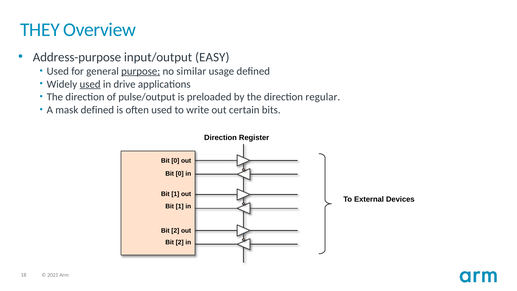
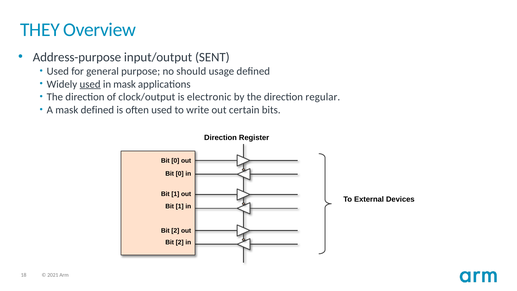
EASY: EASY -> SENT (212, 57)
purpose underline: present -> none (141, 71)
similar: similar -> should (191, 71)
in drive: drive -> mask (125, 84)
pulse/output: pulse/output -> clock/output (147, 97)
preloaded: preloaded -> electronic (209, 97)
